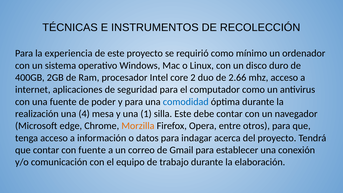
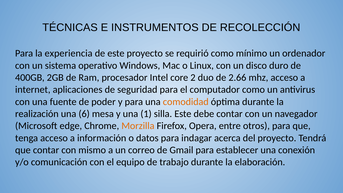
comodidad colour: blue -> orange (186, 102)
4: 4 -> 6 (84, 114)
con fuente: fuente -> mismo (92, 150)
